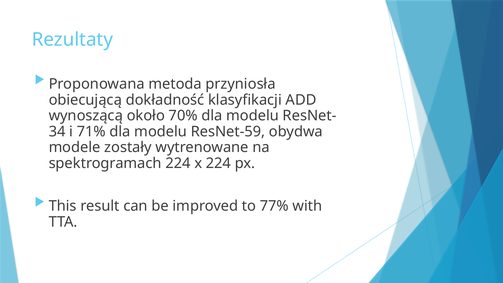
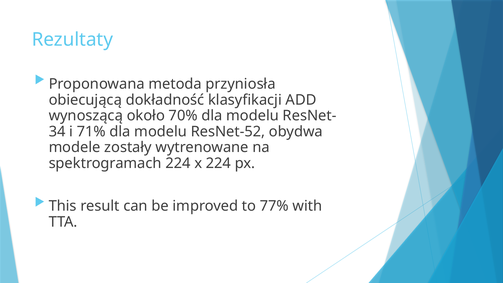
ResNet-59: ResNet-59 -> ResNet-52 (228, 132)
